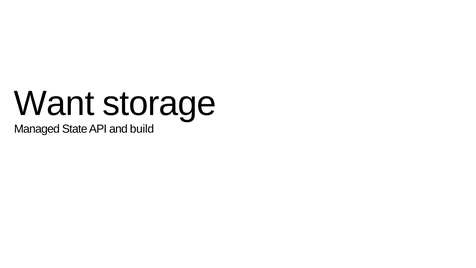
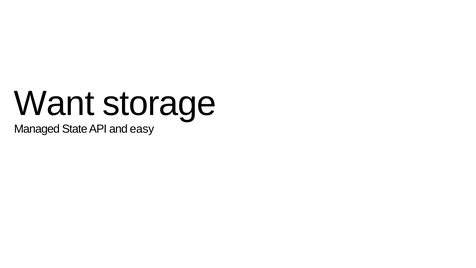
build: build -> easy (142, 129)
